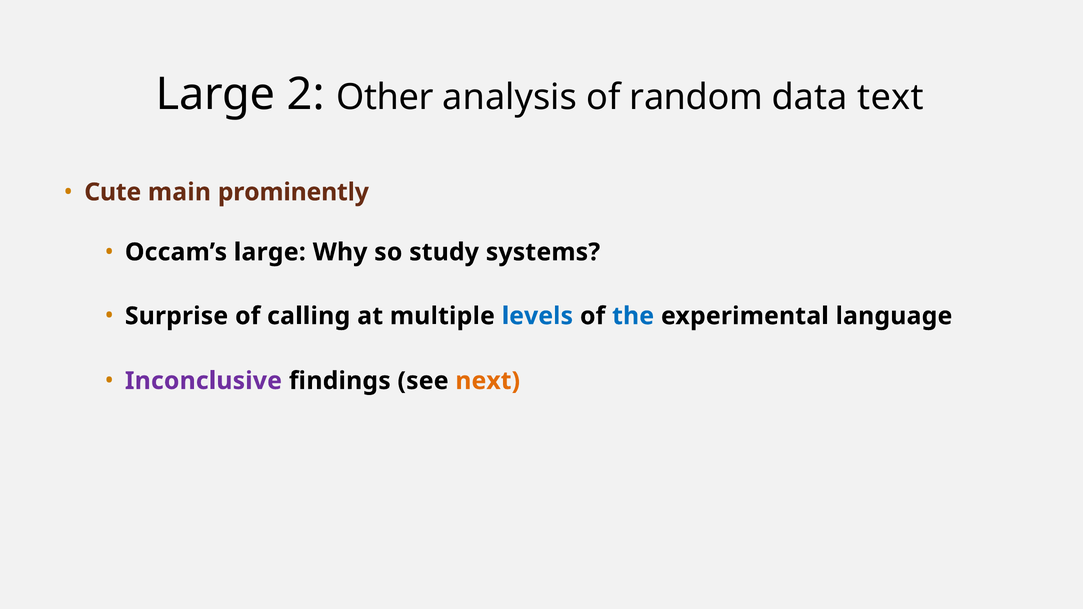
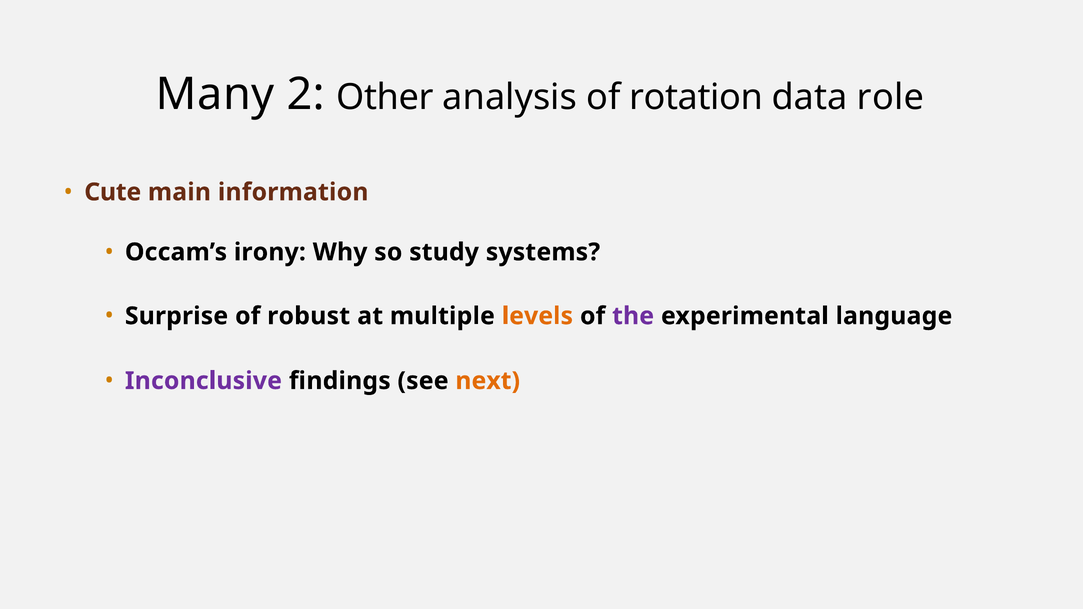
Large: Large -> Many (215, 94)
random: random -> rotation (696, 97)
text: text -> role (891, 97)
prominently: prominently -> information (293, 192)
Occam’s large: large -> irony (270, 252)
calling: calling -> robust (309, 316)
levels colour: blue -> orange (537, 316)
the colour: blue -> purple (633, 316)
